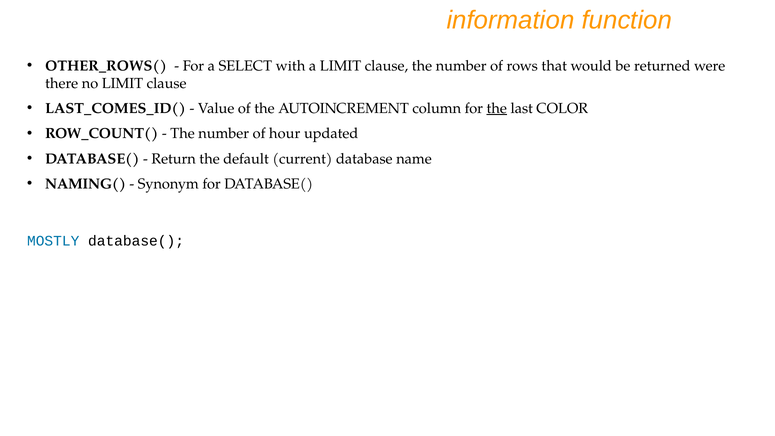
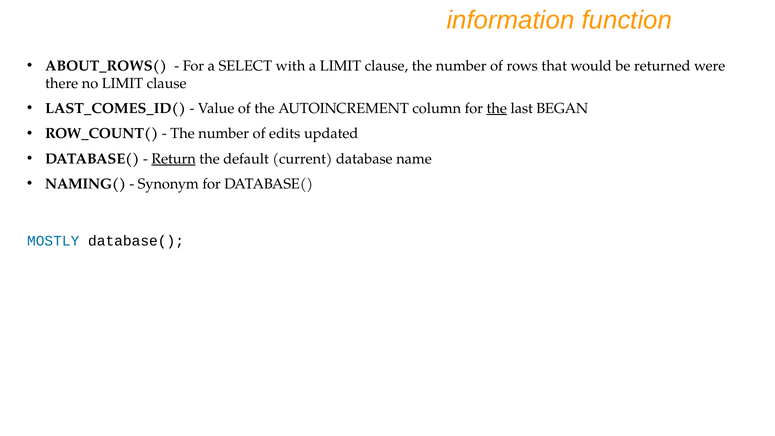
OTHER_ROWS(: OTHER_ROWS( -> ABOUT_ROWS( (106, 66)
COLOR: COLOR -> BEGAN (562, 108)
hour: hour -> edits (285, 134)
Return underline: none -> present (174, 159)
